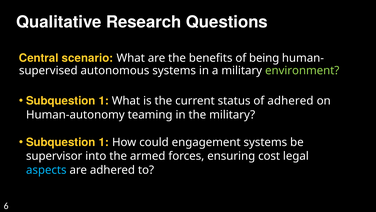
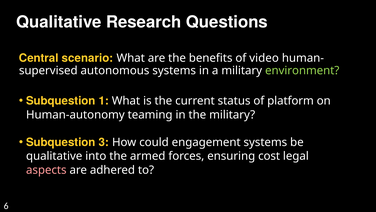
being: being -> video (264, 58)
of adhered: adhered -> platform (291, 101)
1: 1 -> 3 (104, 142)
supervisor: supervisor -> qualitative (54, 156)
aspects colour: light blue -> pink (46, 170)
